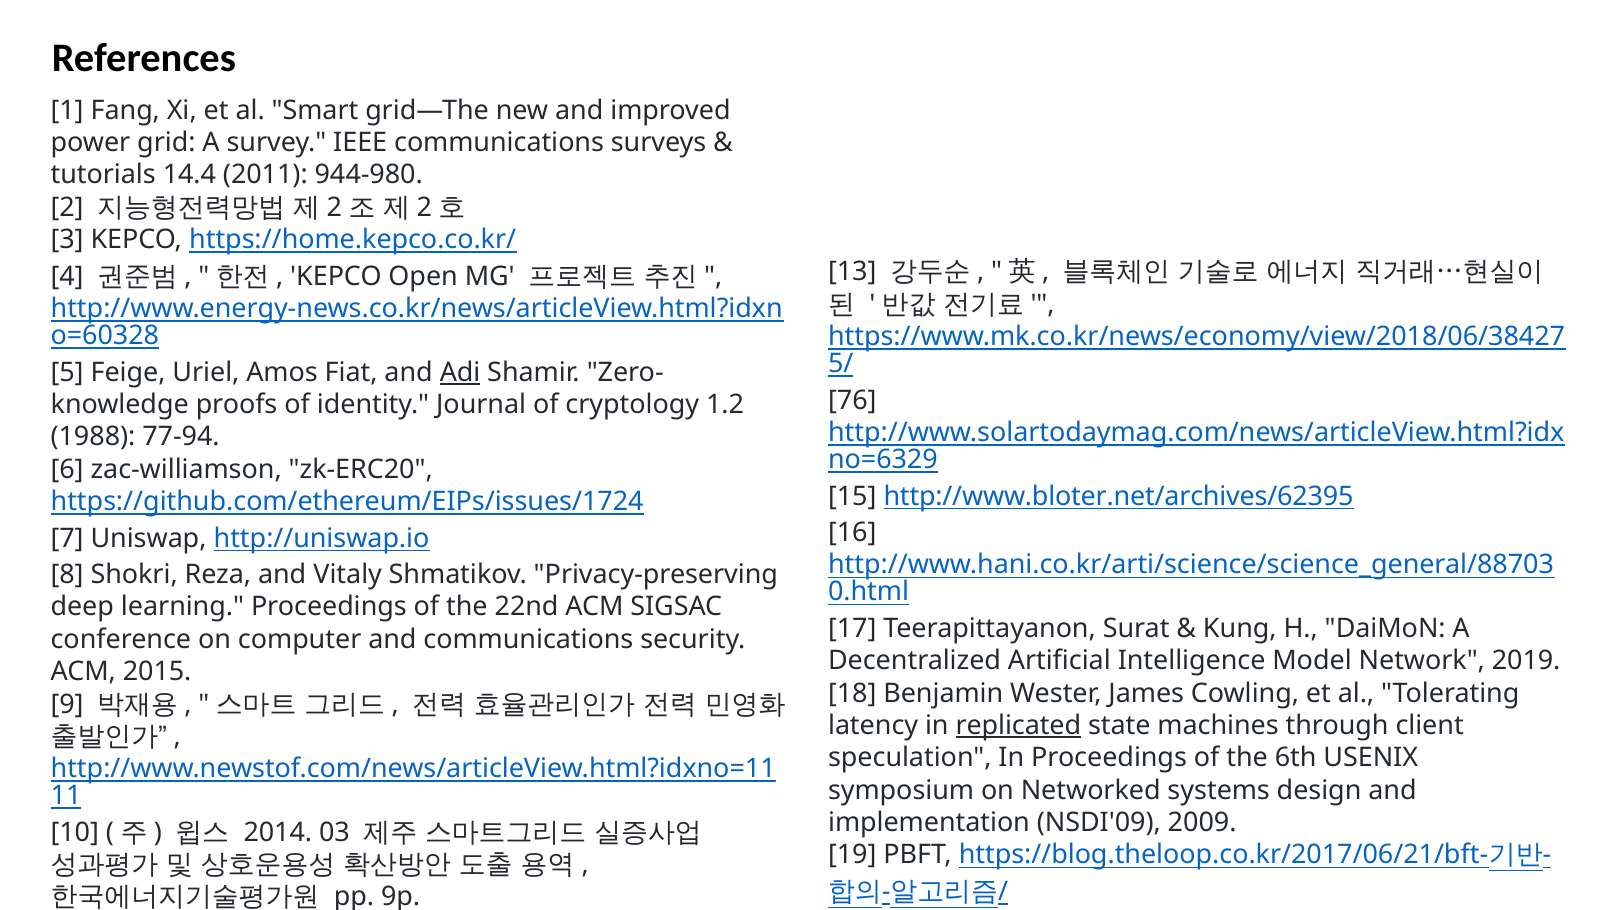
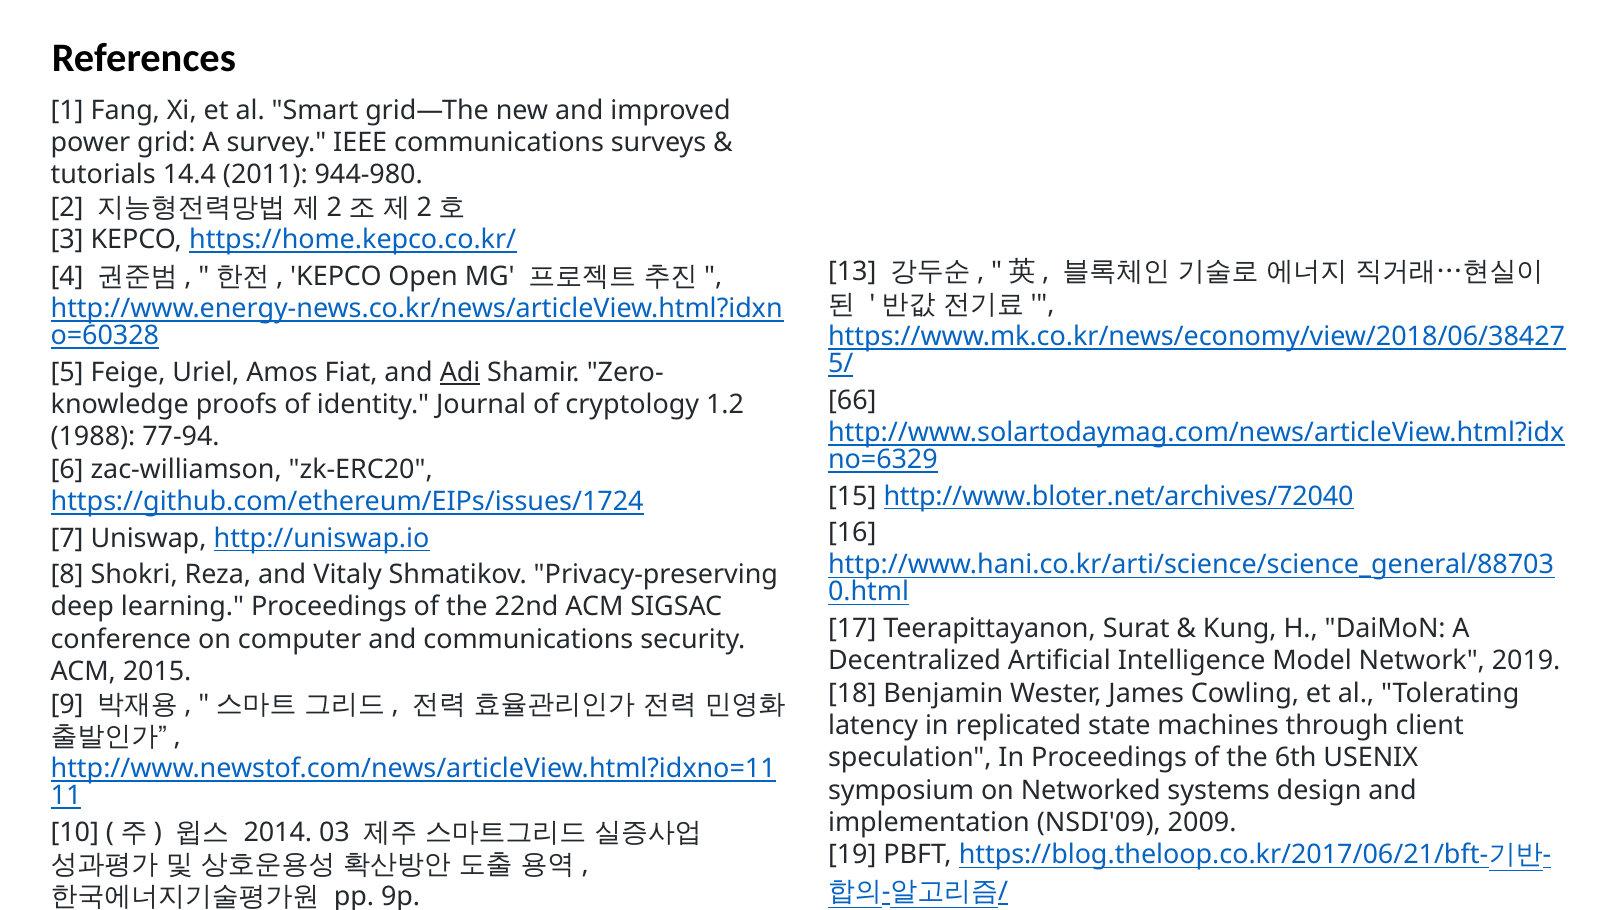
76: 76 -> 66 (852, 400)
http://www.bloter.net/archives/62395: http://www.bloter.net/archives/62395 -> http://www.bloter.net/archives/72040 (1118, 496)
replicated underline: present -> none (1018, 726)
